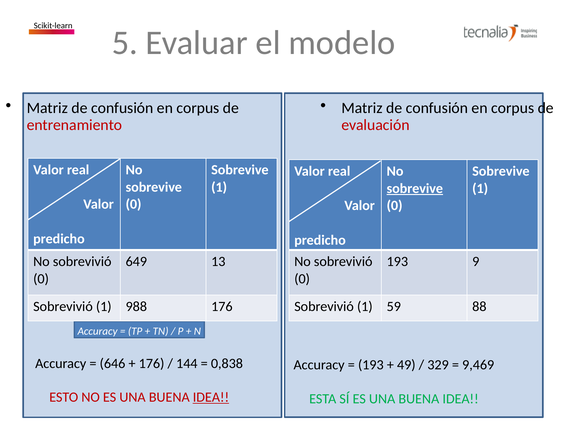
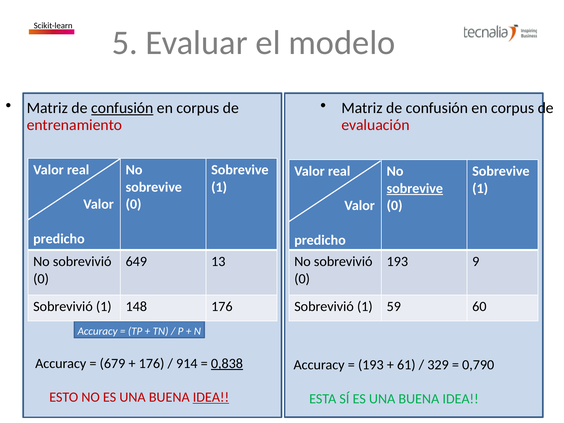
confusión underline: none -> present (122, 108)
88: 88 -> 60 (479, 306)
988: 988 -> 148 (136, 307)
646: 646 -> 679 (112, 363)
144: 144 -> 914 (187, 363)
0,838 underline: none -> present (227, 363)
49: 49 -> 61 (406, 365)
9,469: 9,469 -> 0,790 (478, 365)
